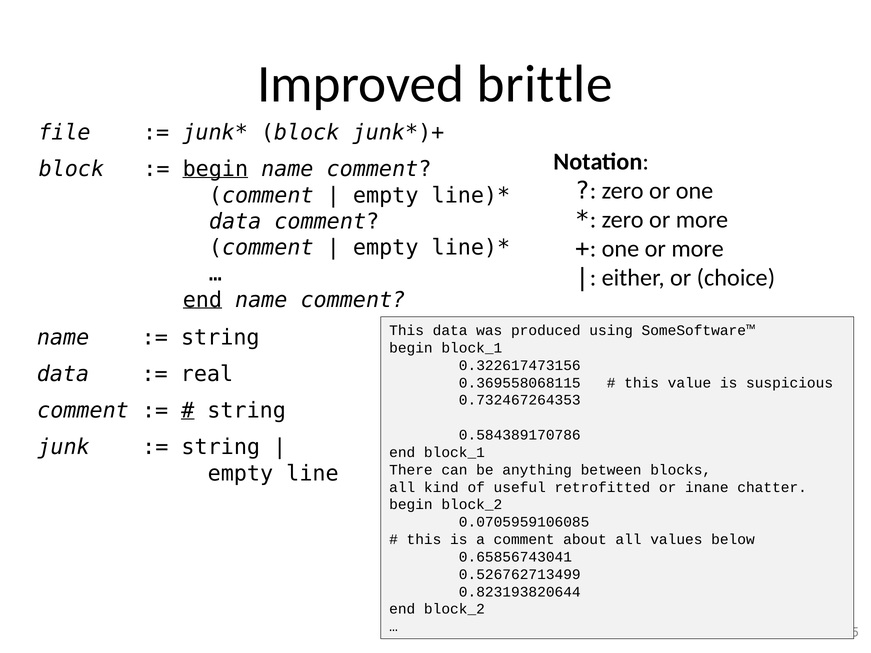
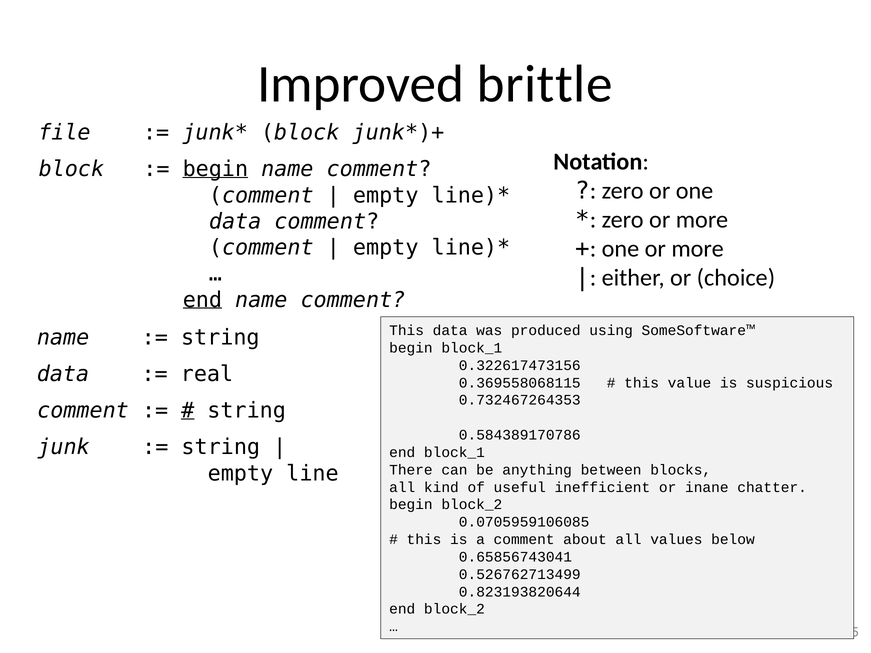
retrofitted: retrofitted -> inefficient (602, 487)
